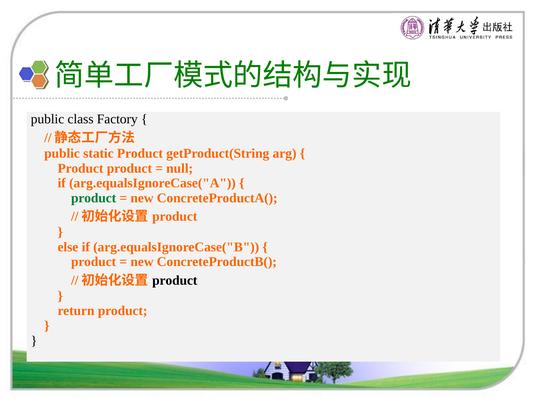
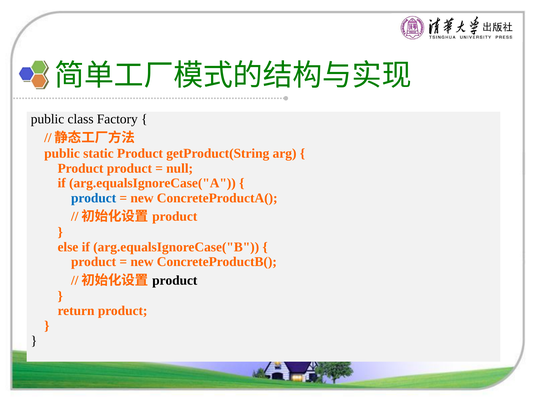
product colour: green -> blue (94, 198)
